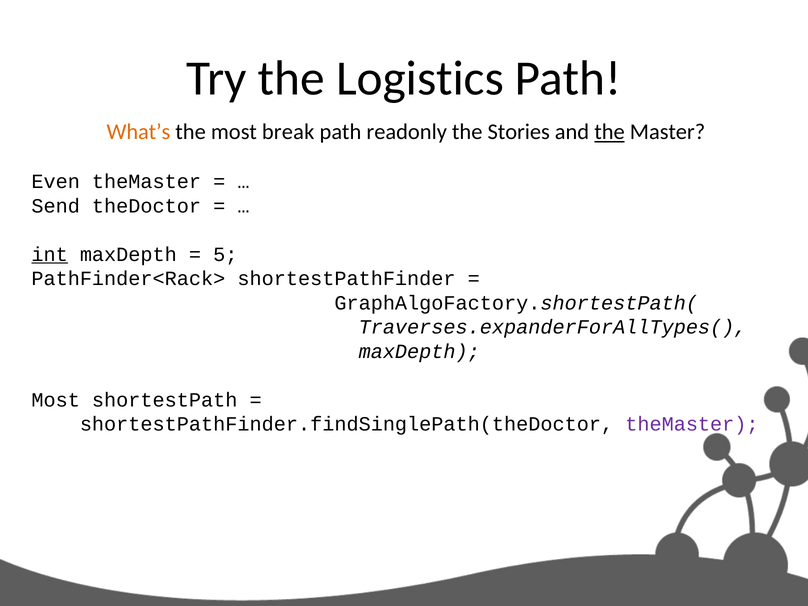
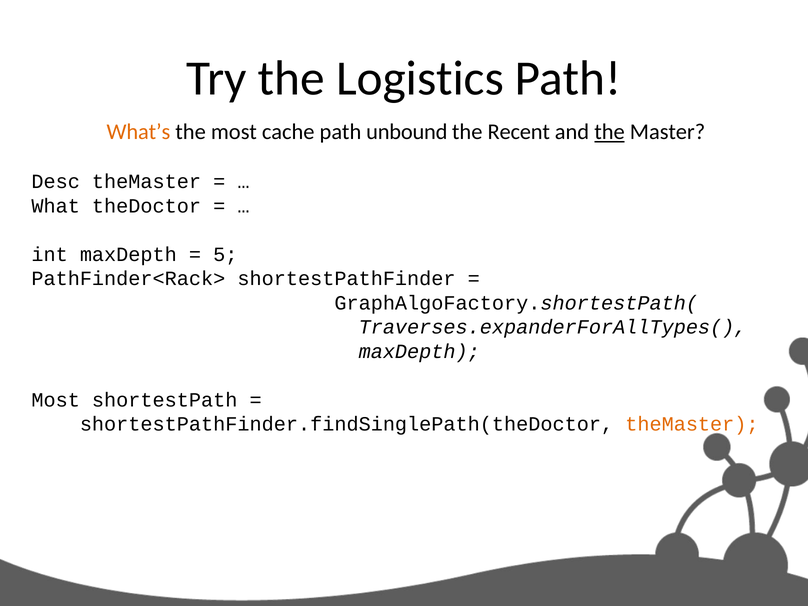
break: break -> cache (288, 132)
readonly: readonly -> unbound (407, 132)
Stories: Stories -> Recent (519, 132)
Even: Even -> Desc (56, 182)
Send: Send -> What (56, 206)
int underline: present -> none (50, 254)
theMaster colour: purple -> orange (692, 424)
